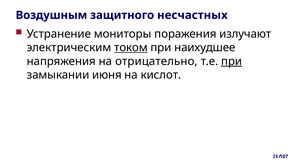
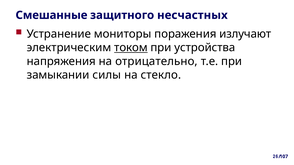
Воздушным: Воздушным -> Смешанные (51, 15)
наихудшее: наихудшее -> устройства (205, 48)
при underline: present -> none (232, 61)
июня: июня -> силы (107, 75)
кислот: кислот -> стекло (161, 75)
